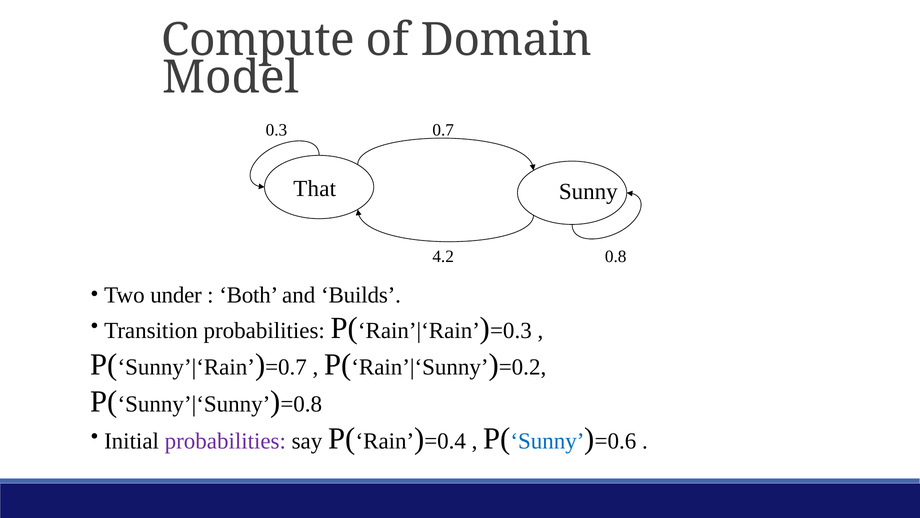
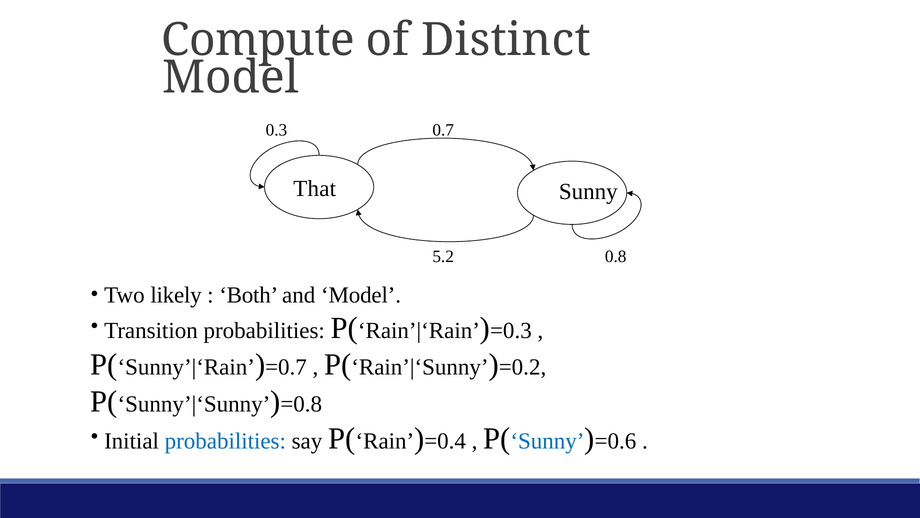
Domain: Domain -> Distinct (506, 40)
4.2: 4.2 -> 5.2 (443, 256)
under: under -> likely (176, 295)
and Builds: Builds -> Model (361, 295)
probabilities colour: purple -> blue (225, 441)
